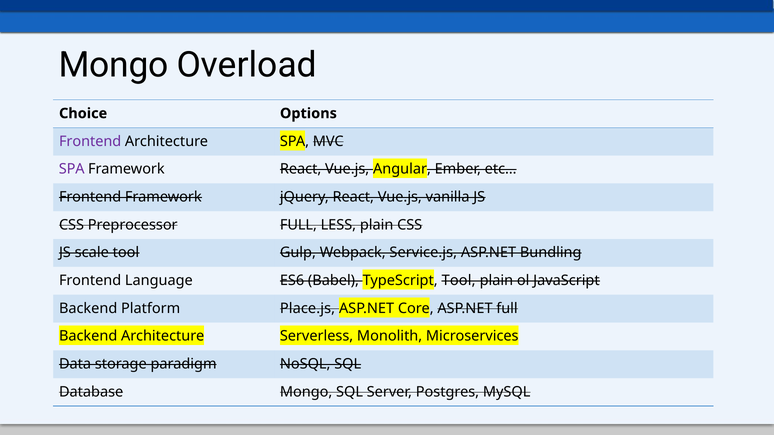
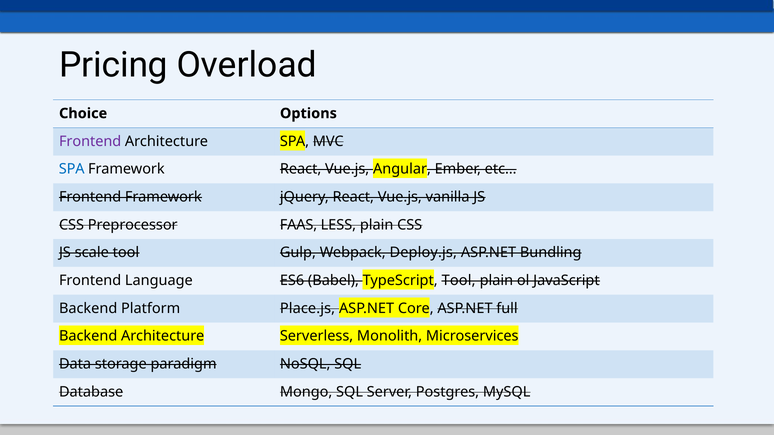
Mongo: Mongo -> Pricing (113, 65)
SPA colour: purple -> blue (72, 169)
Preprocessor FULL: FULL -> FAAS (298, 225)
Service.js: Service.js -> Deploy.js (423, 253)
